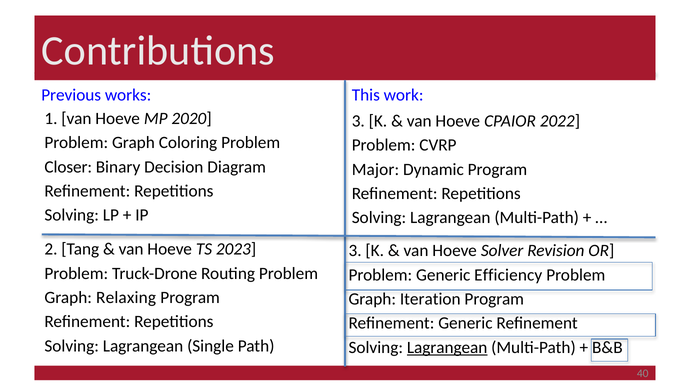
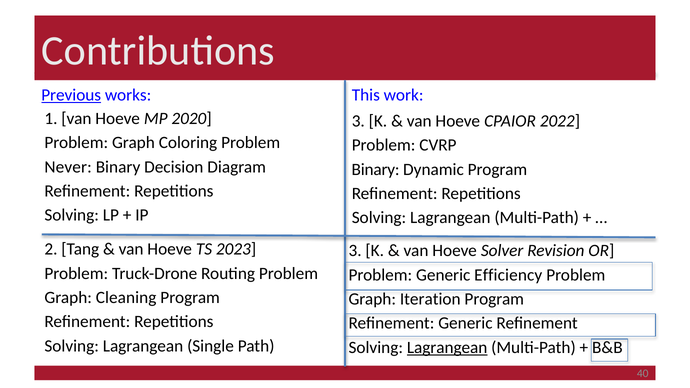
Previous underline: none -> present (71, 95)
Closer: Closer -> Never (68, 167)
Major: Major -> Binary (376, 169)
Relaxing: Relaxing -> Cleaning (126, 298)
